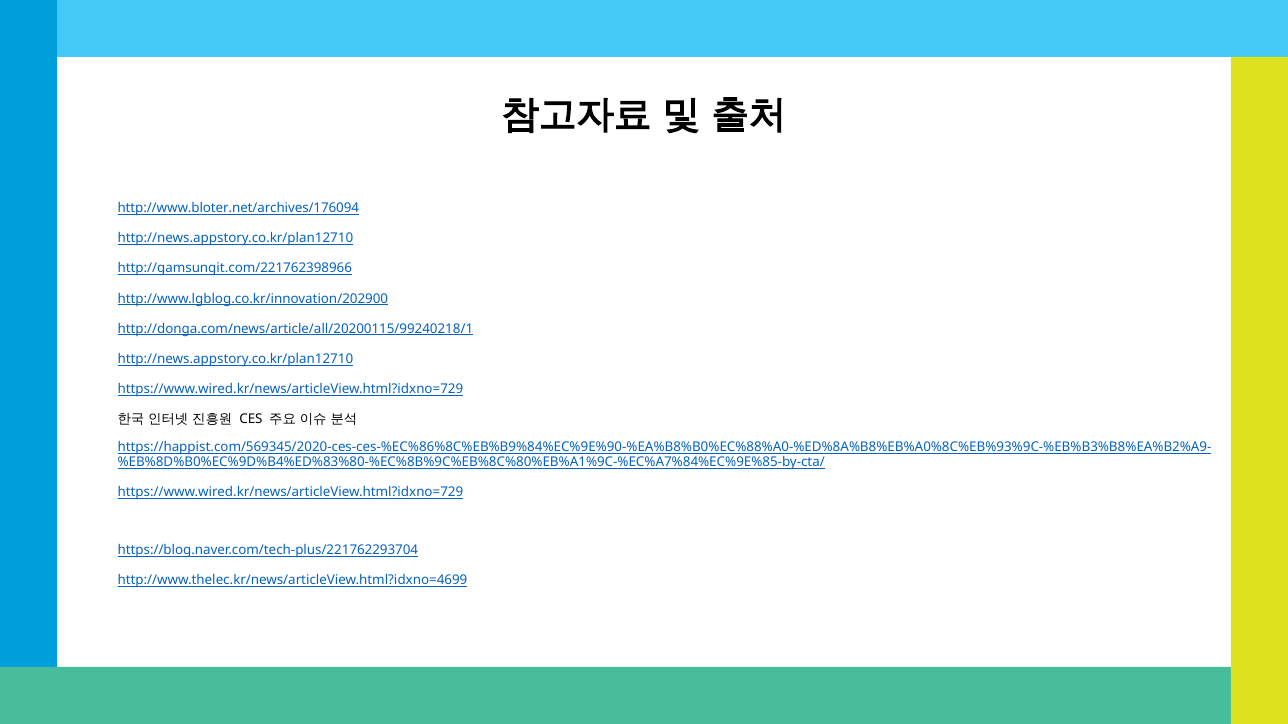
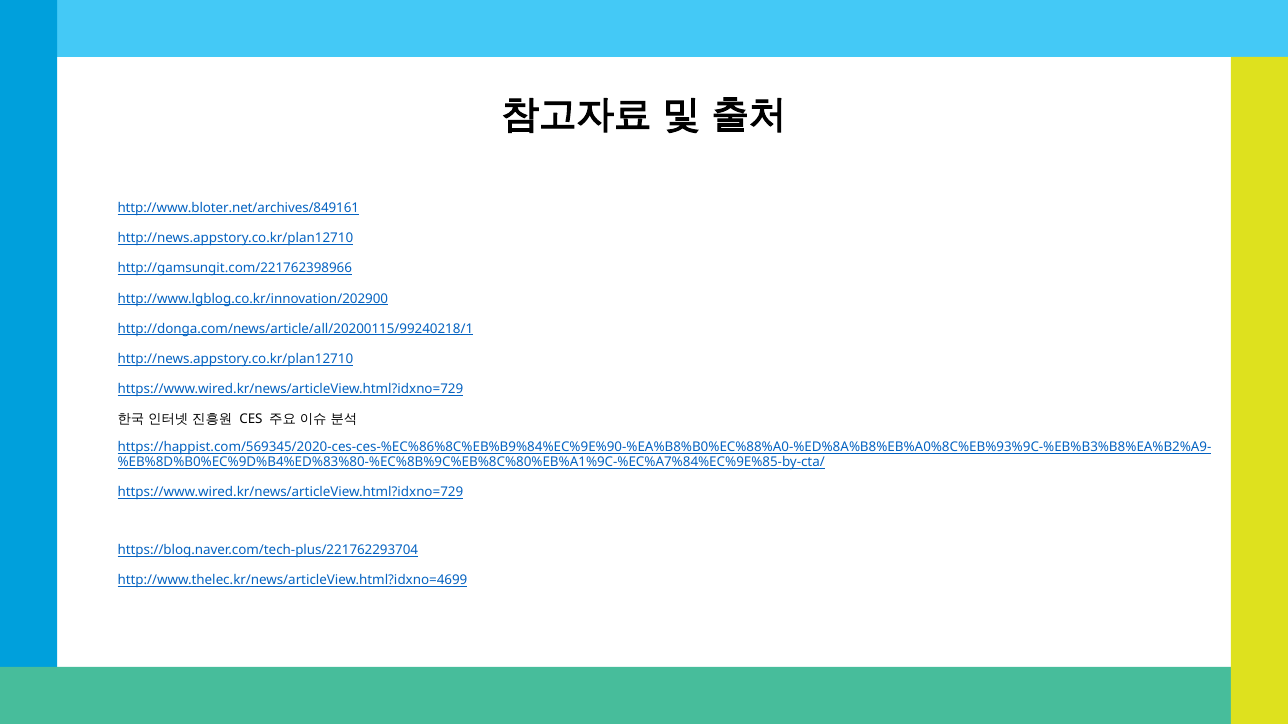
http://www.bloter.net/archives/176094: http://www.bloter.net/archives/176094 -> http://www.bloter.net/archives/849161 (238, 208)
